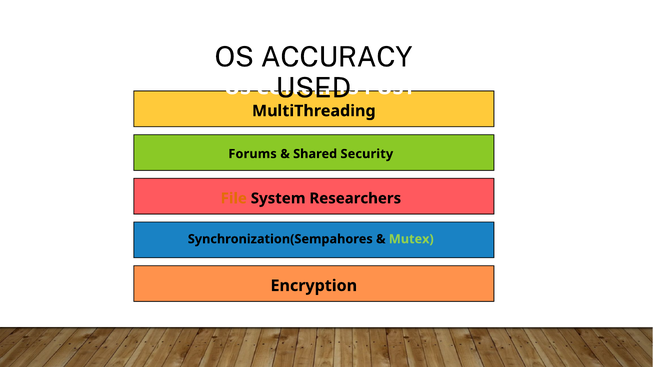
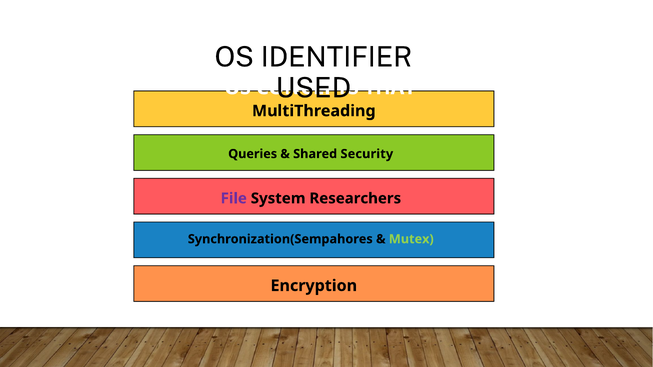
ACCURACY: ACCURACY -> IDENTIFIER (336, 57)
POST: POST -> THAT (390, 88)
Forums: Forums -> Queries (253, 154)
File colour: orange -> purple (234, 199)
